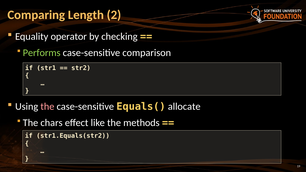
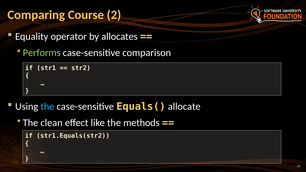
Length: Length -> Course (86, 15)
checking: checking -> allocates (119, 37)
the colour: pink -> light blue (47, 107)
chars: chars -> clean (52, 123)
